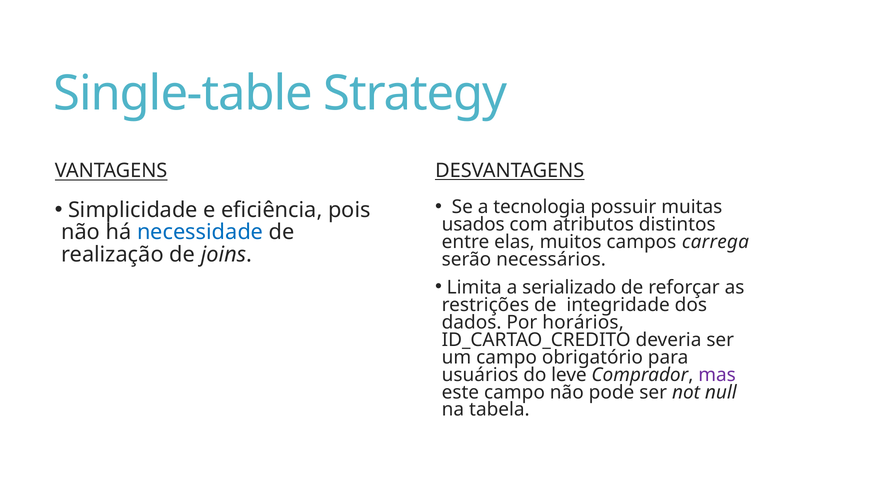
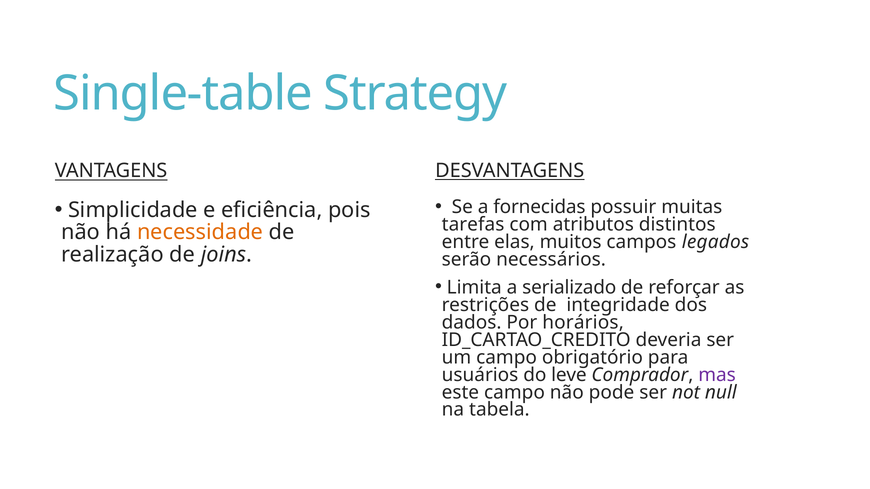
tecnologia: tecnologia -> fornecidas (539, 207)
usados: usados -> tarefas (473, 225)
necessidade colour: blue -> orange (200, 232)
carrega: carrega -> legados (715, 242)
